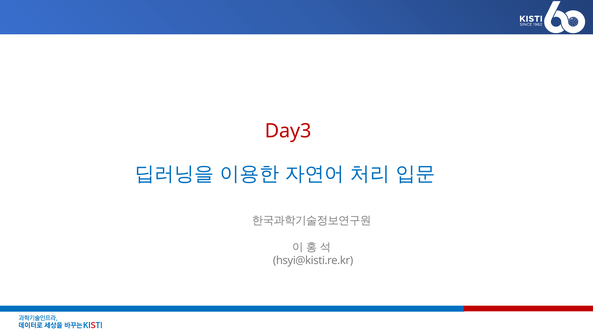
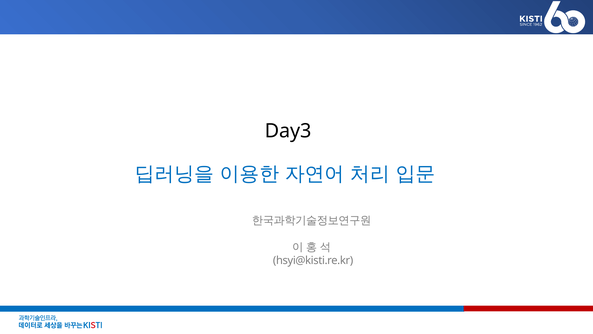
Day3 colour: red -> black (288, 131)
